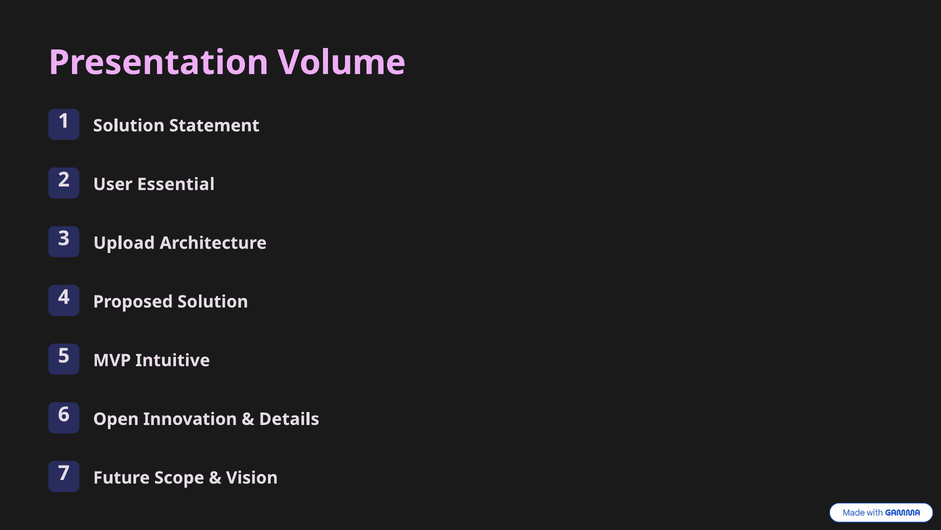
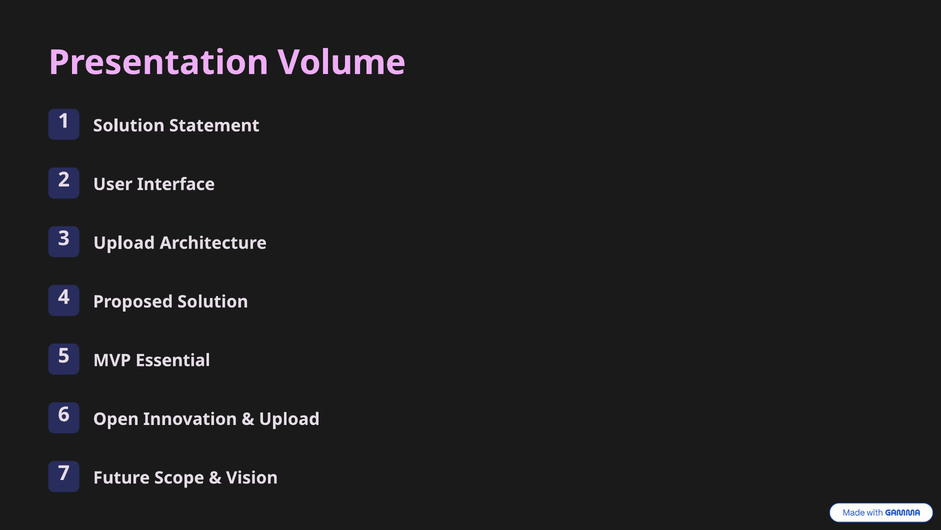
Essential: Essential -> Interface (176, 184)
Intuitive: Intuitive -> Essential (173, 360)
Details: Details -> Upload (289, 419)
